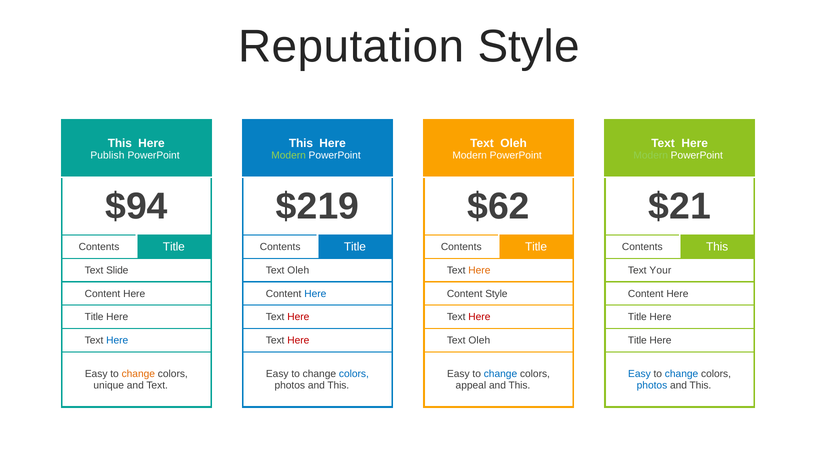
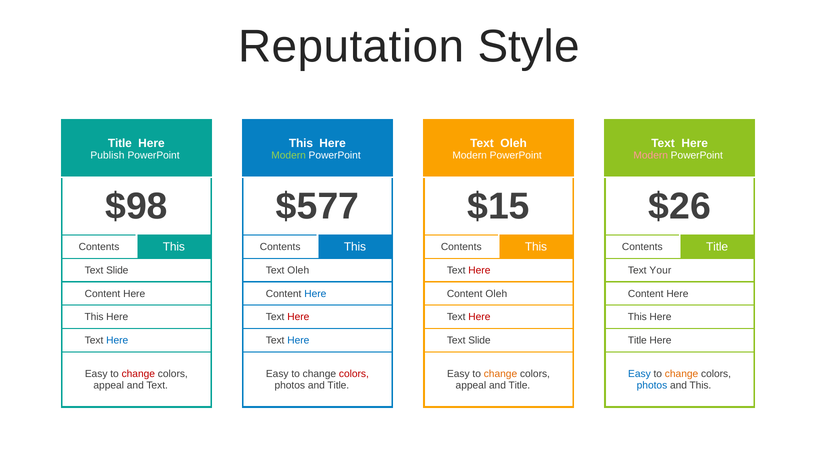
This: This -> Title (120, 143)
Modern colour: light green -> pink (651, 155)
$94: $94 -> $98 (136, 207)
$219: $219 -> $577 (318, 207)
$62: $62 -> $15 (499, 207)
$21: $21 -> $26 (680, 207)
Title: Title -> This (174, 247)
Title: Title -> This (355, 247)
Title: Title -> This (536, 247)
Contents This: This -> Title (717, 247)
Here colour: orange -> red (479, 270)
Content Style: Style -> Oleh (496, 294)
Title: Title -> This (94, 317)
Title: Title -> This (637, 317)
Here colour: red -> blue (298, 340)
Oleh: Oleh -> Slide (479, 340)
change colour: orange -> red (138, 374)
colors colour: blue -> red (354, 374)
change colour: blue -> orange (500, 374)
change colour: blue -> orange (682, 374)
unique: unique -> appeal (109, 385)
This: This -> Title (338, 385)
This: This -> Title (519, 385)
